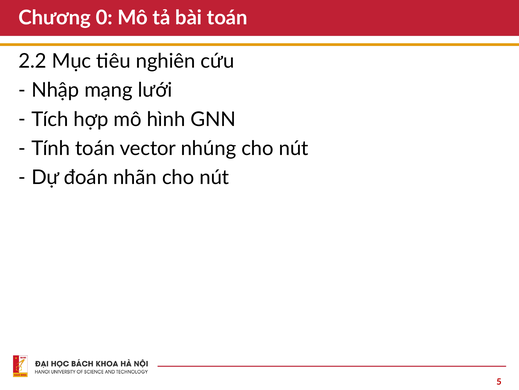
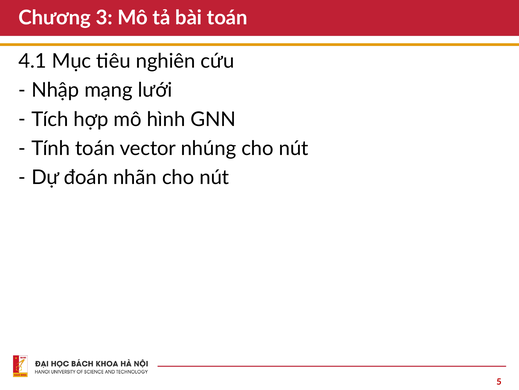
0: 0 -> 3 (104, 18)
2.2: 2.2 -> 4.1 (33, 61)
